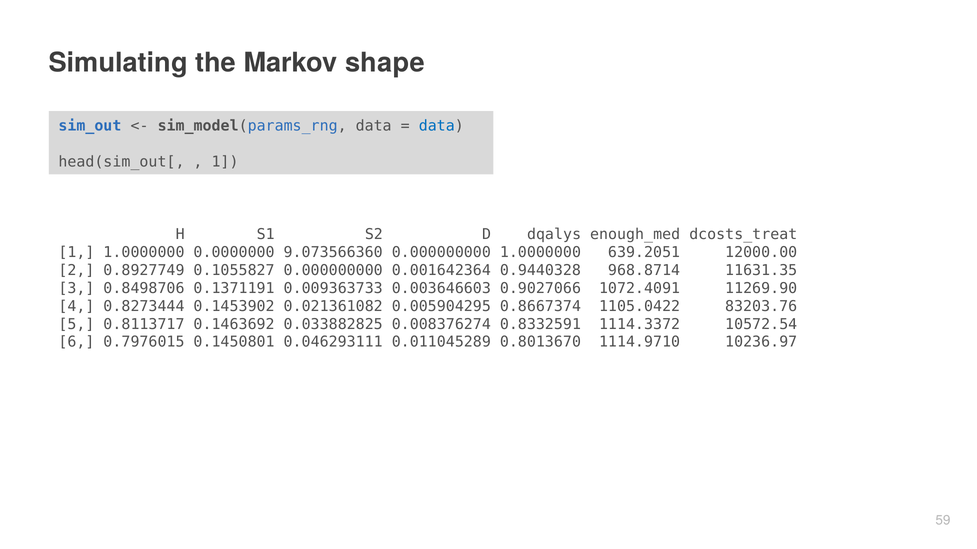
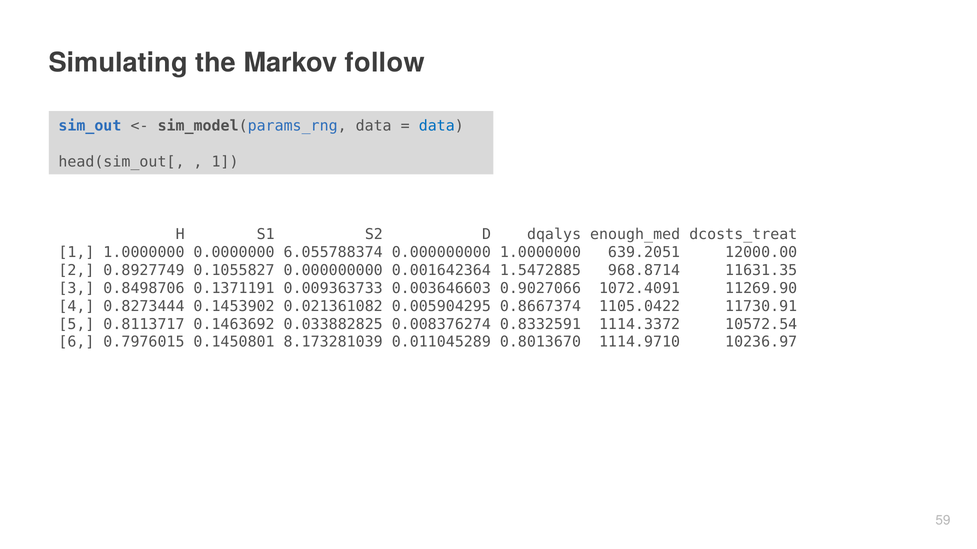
shape: shape -> follow (385, 63)
9.073566360: 9.073566360 -> 6.055788374 (333, 253)
0.9440328: 0.9440328 -> 1.5472885 (540, 271)
83203.76: 83203.76 -> 11730.91 (761, 307)
0.046293111: 0.046293111 -> 8.173281039 (333, 342)
